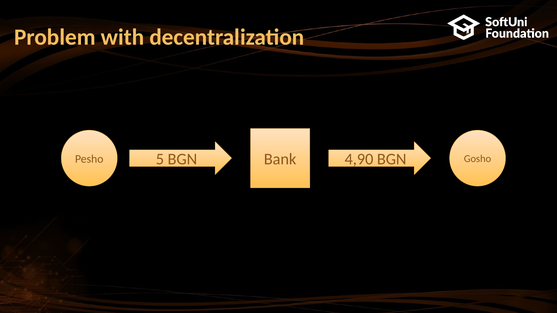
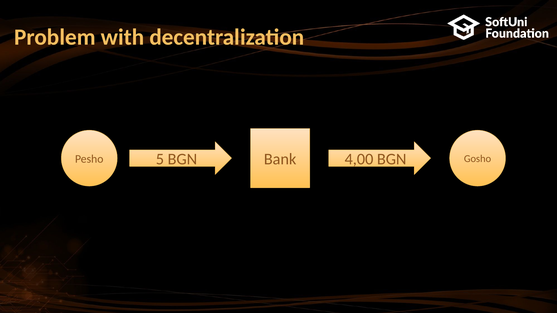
4,90: 4,90 -> 4,00 (359, 159)
